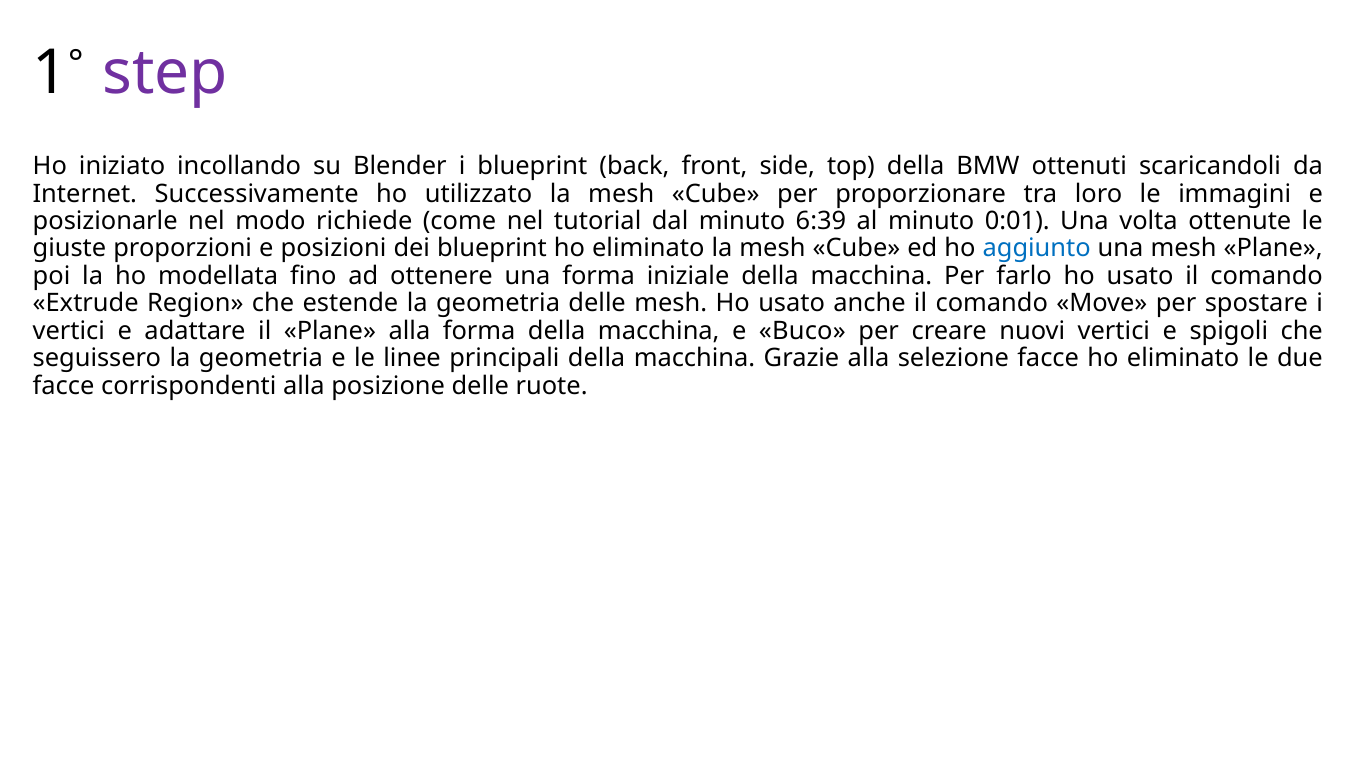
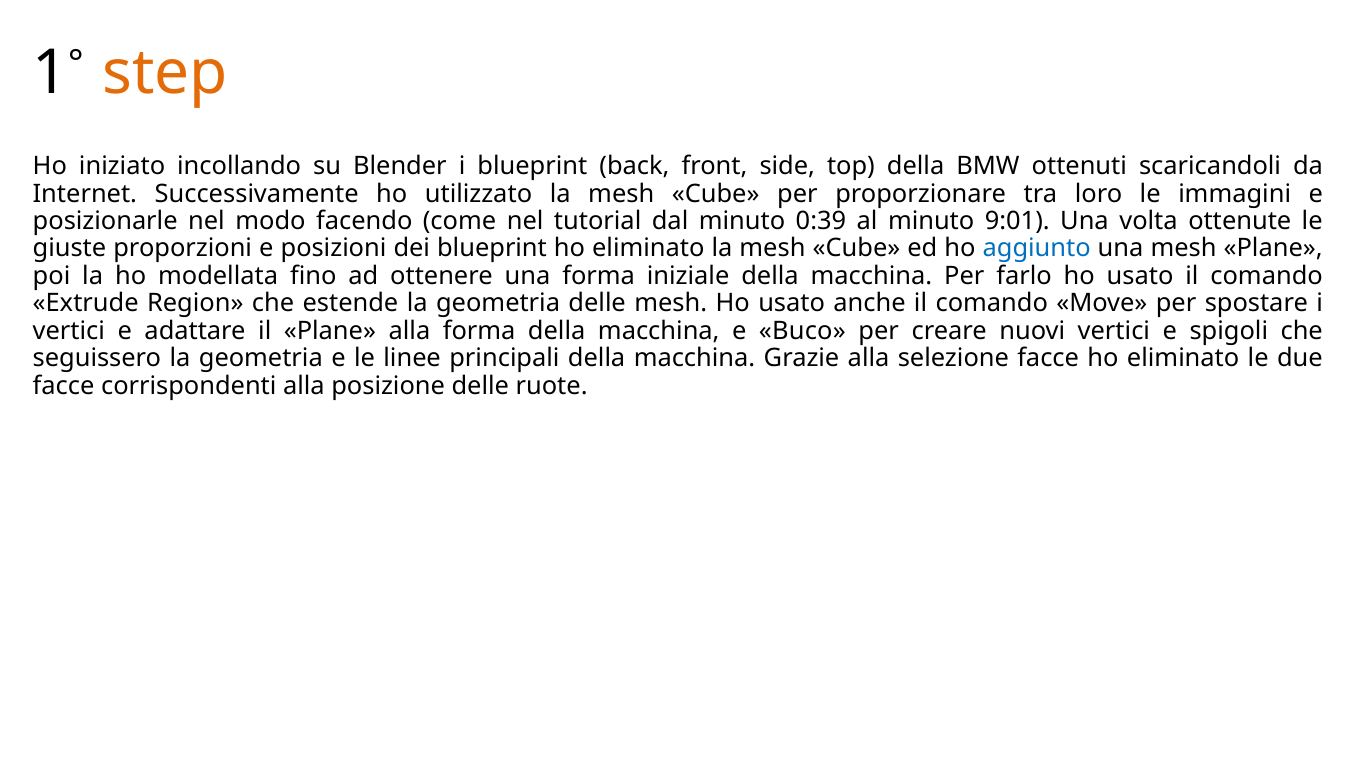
step colour: purple -> orange (165, 73)
richiede: richiede -> facendo (364, 221)
6:39: 6:39 -> 0:39 (821, 221)
0:01: 0:01 -> 9:01 (1017, 221)
